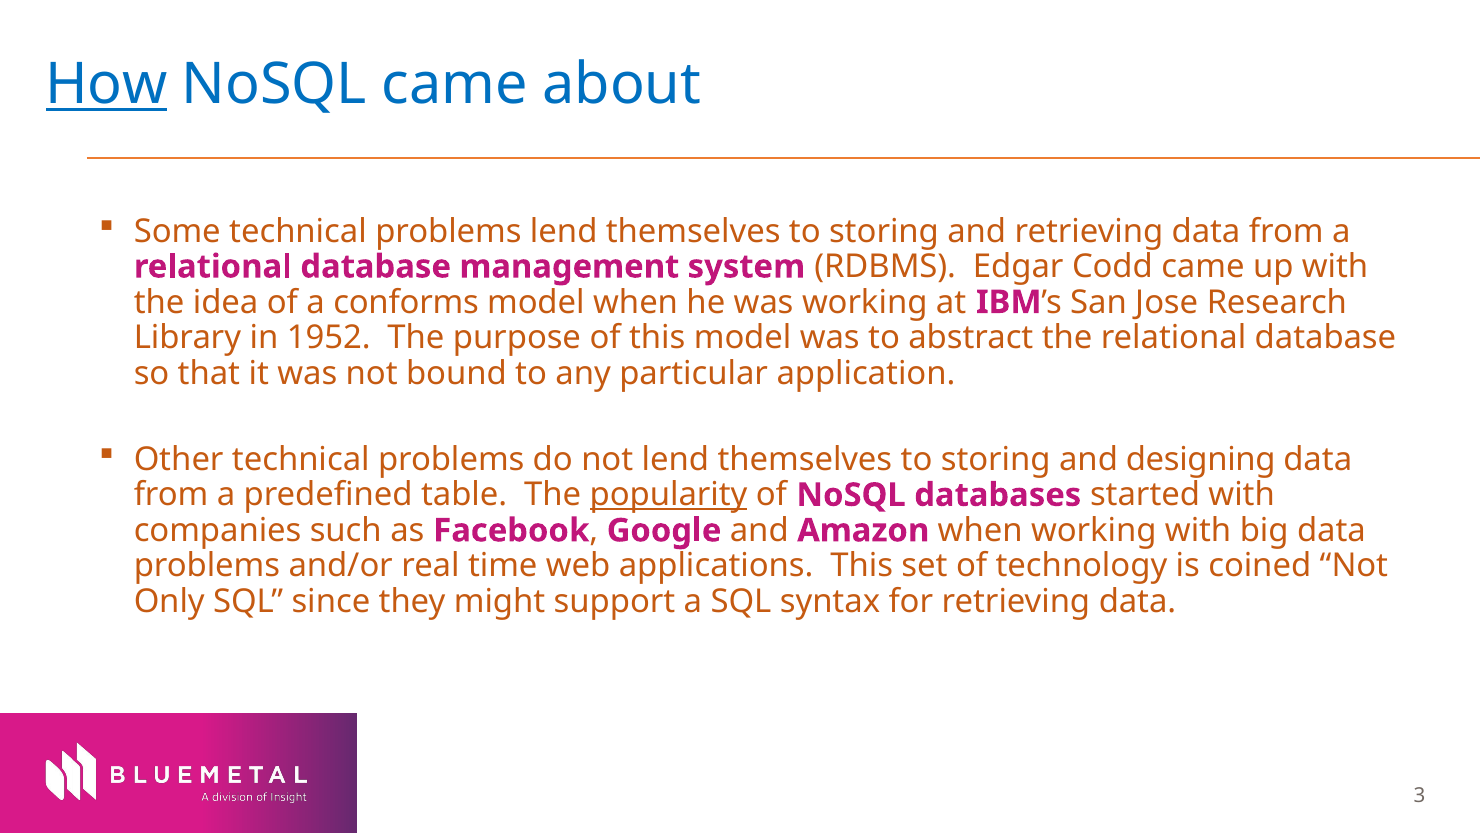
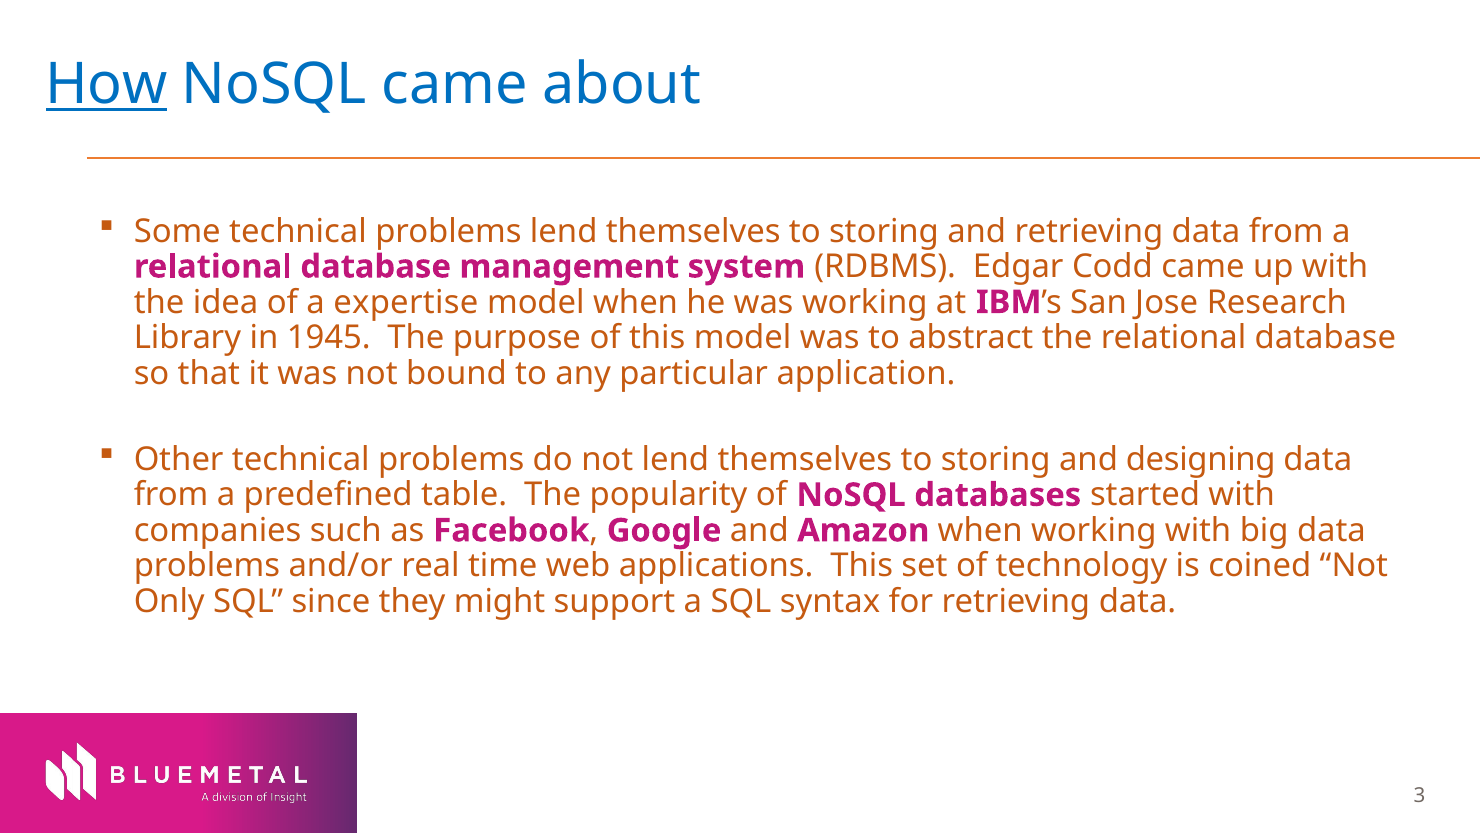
conforms: conforms -> expertise (406, 302)
1952: 1952 -> 1945 (329, 337)
popularity underline: present -> none (669, 495)
